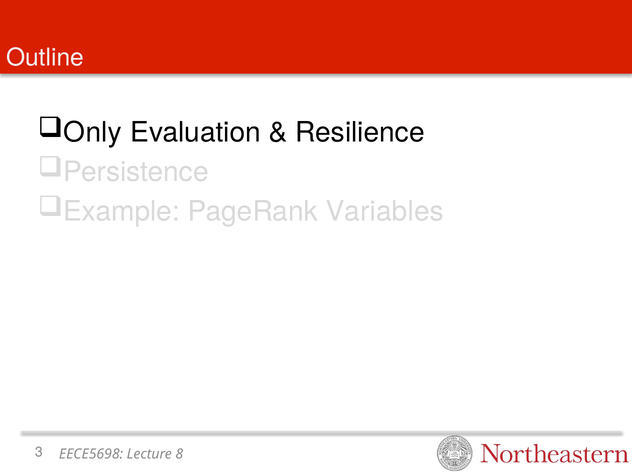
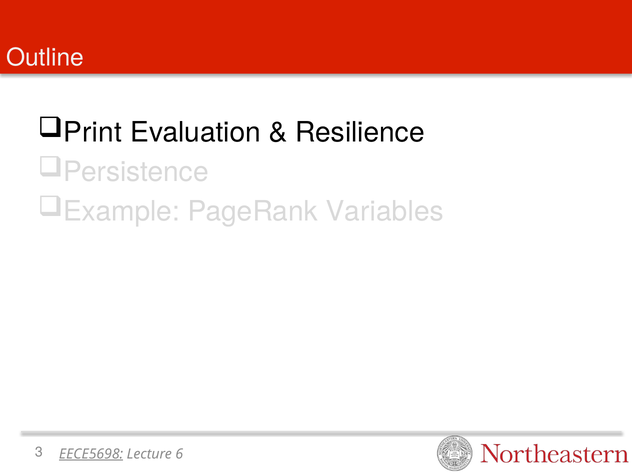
Only: Only -> Print (93, 133)
EECE5698 underline: none -> present (91, 454)
8: 8 -> 6 (179, 454)
